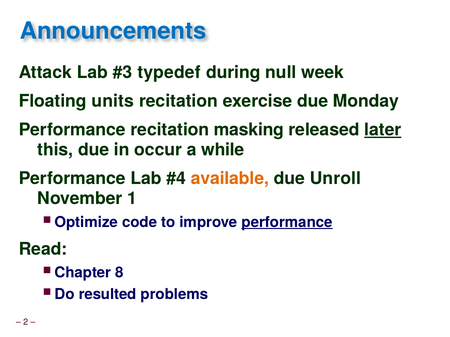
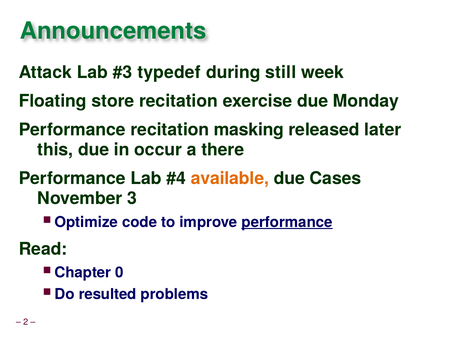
Announcements colour: blue -> green (113, 31)
null: null -> still (281, 72)
units: units -> store (113, 101)
later underline: present -> none (383, 130)
while: while -> there (223, 150)
Unroll: Unroll -> Cases (335, 179)
1: 1 -> 3 (132, 199)
8: 8 -> 0 (119, 273)
